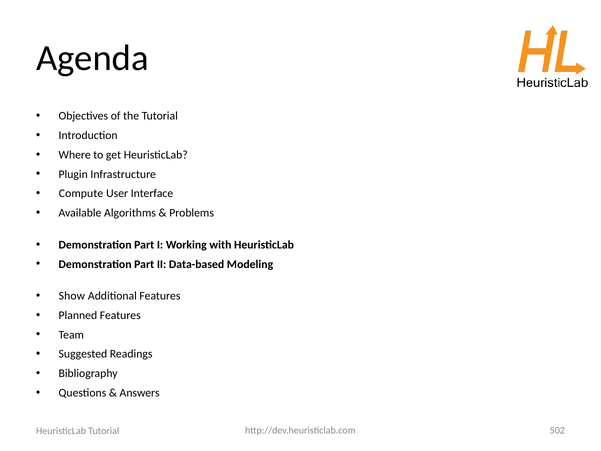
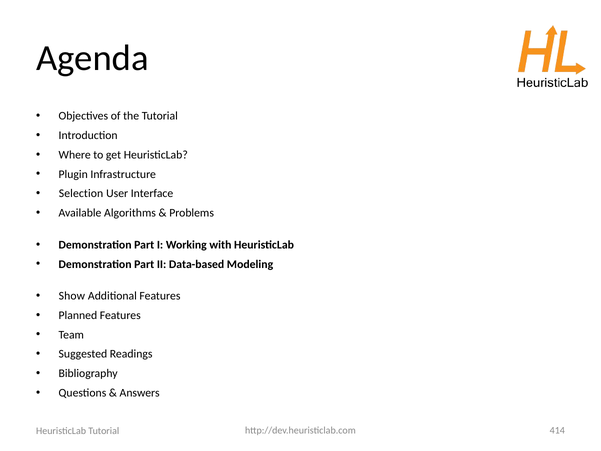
Compute: Compute -> Selection (81, 194)
502: 502 -> 414 (557, 430)
